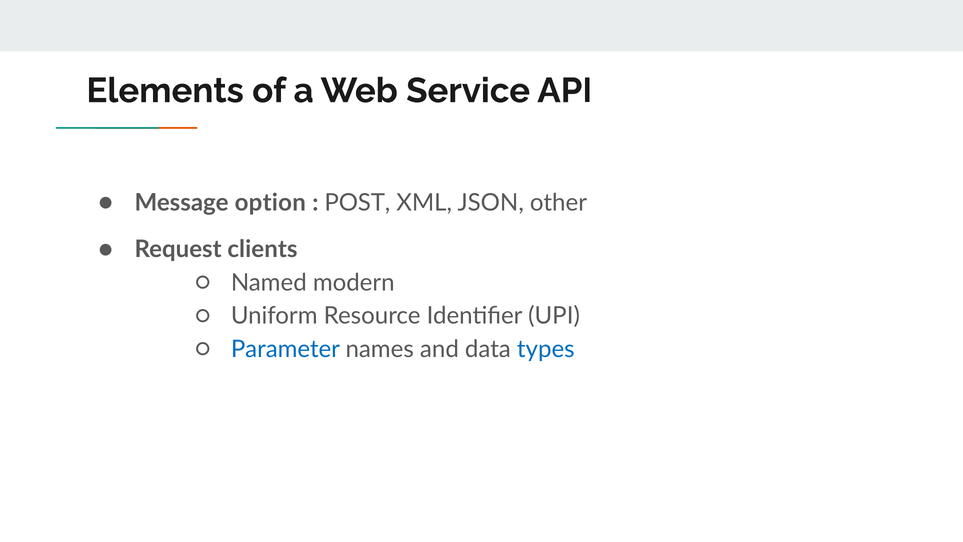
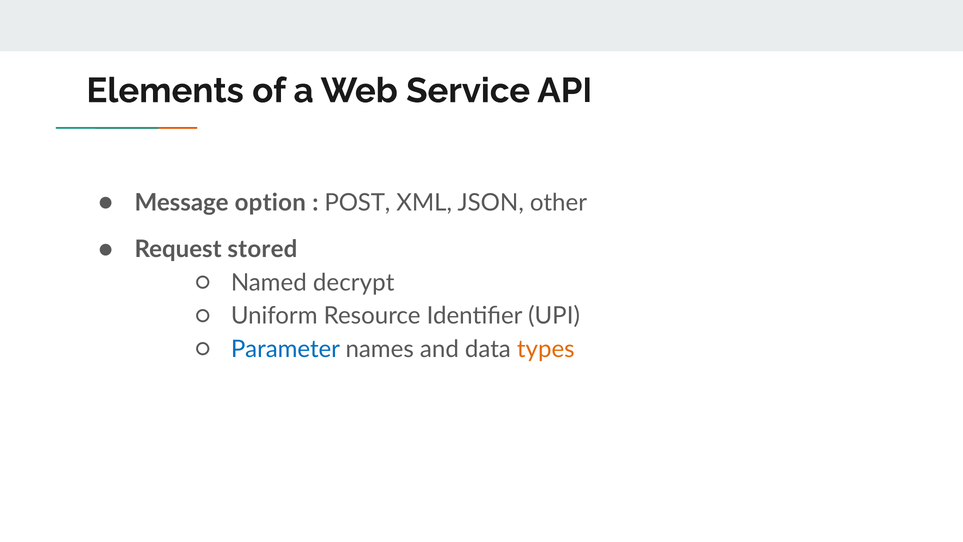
clients: clients -> stored (262, 249)
modern: modern -> decrypt (354, 283)
types colour: blue -> orange (546, 349)
